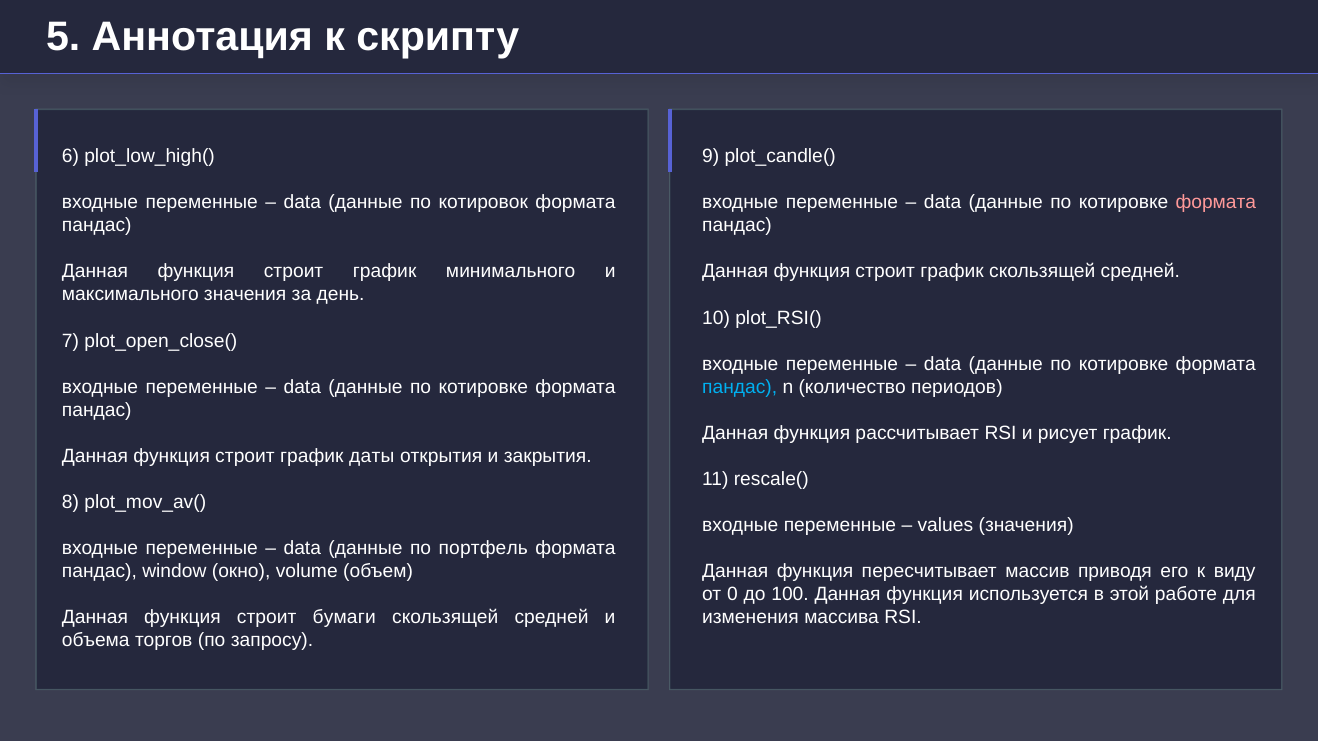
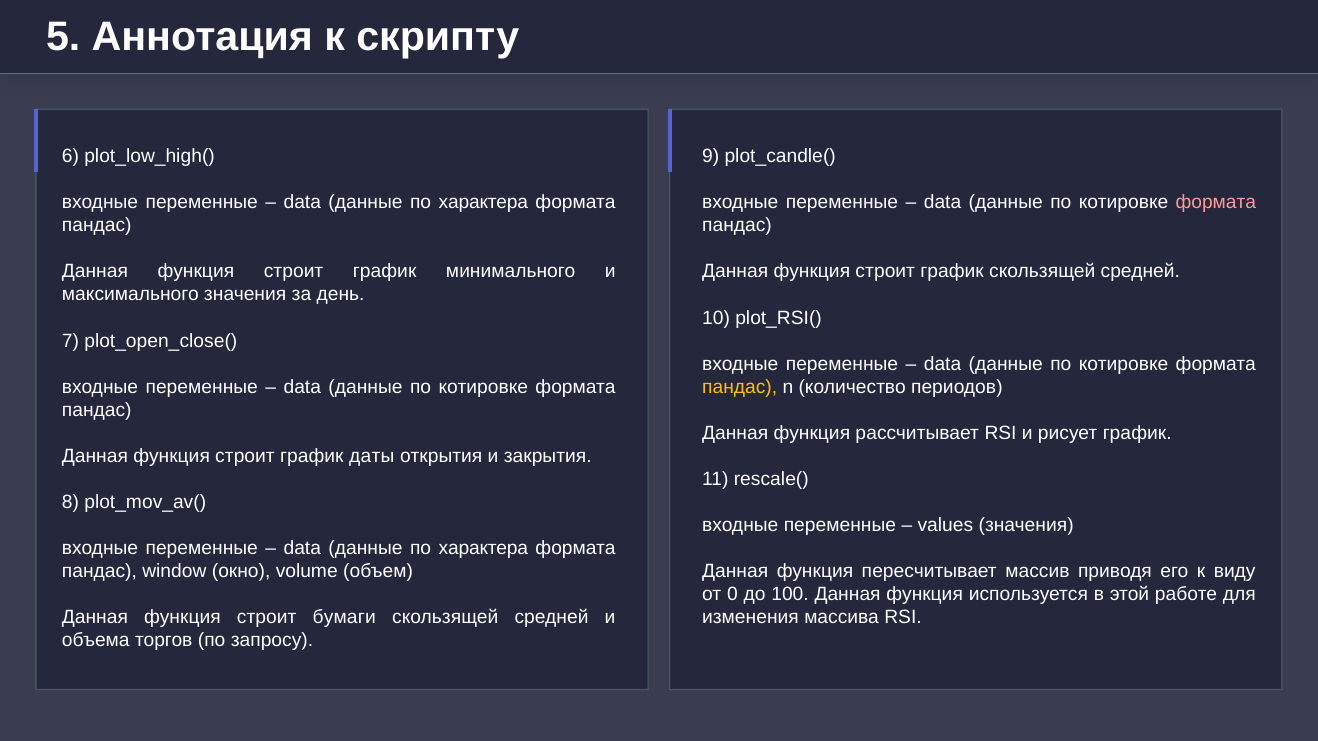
котировок: котировок -> характера (483, 202)
пандас colour: light blue -> yellow (740, 387)
портфель: портфель -> характера (483, 549)
